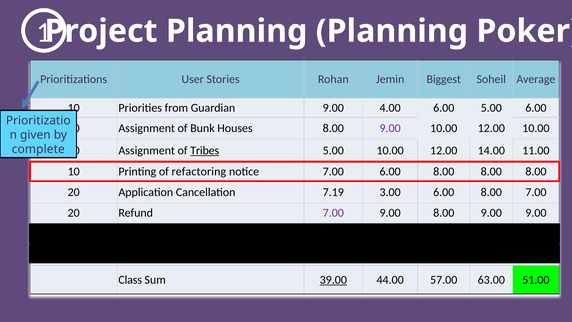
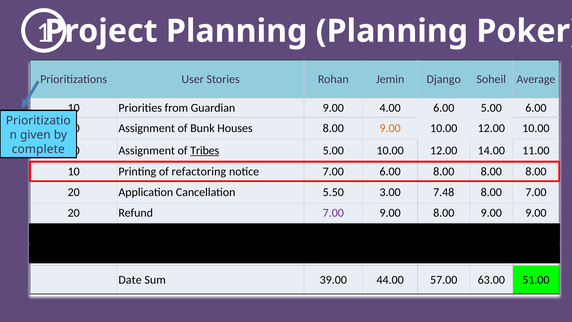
Biggest: Biggest -> Django (444, 79)
9.00 colour: purple -> orange (390, 128)
7.19: 7.19 -> 5.50 (333, 192)
3.00 6.00: 6.00 -> 7.48 (444, 192)
Class: Class -> Date (130, 280)
39.00 underline: present -> none (333, 280)
